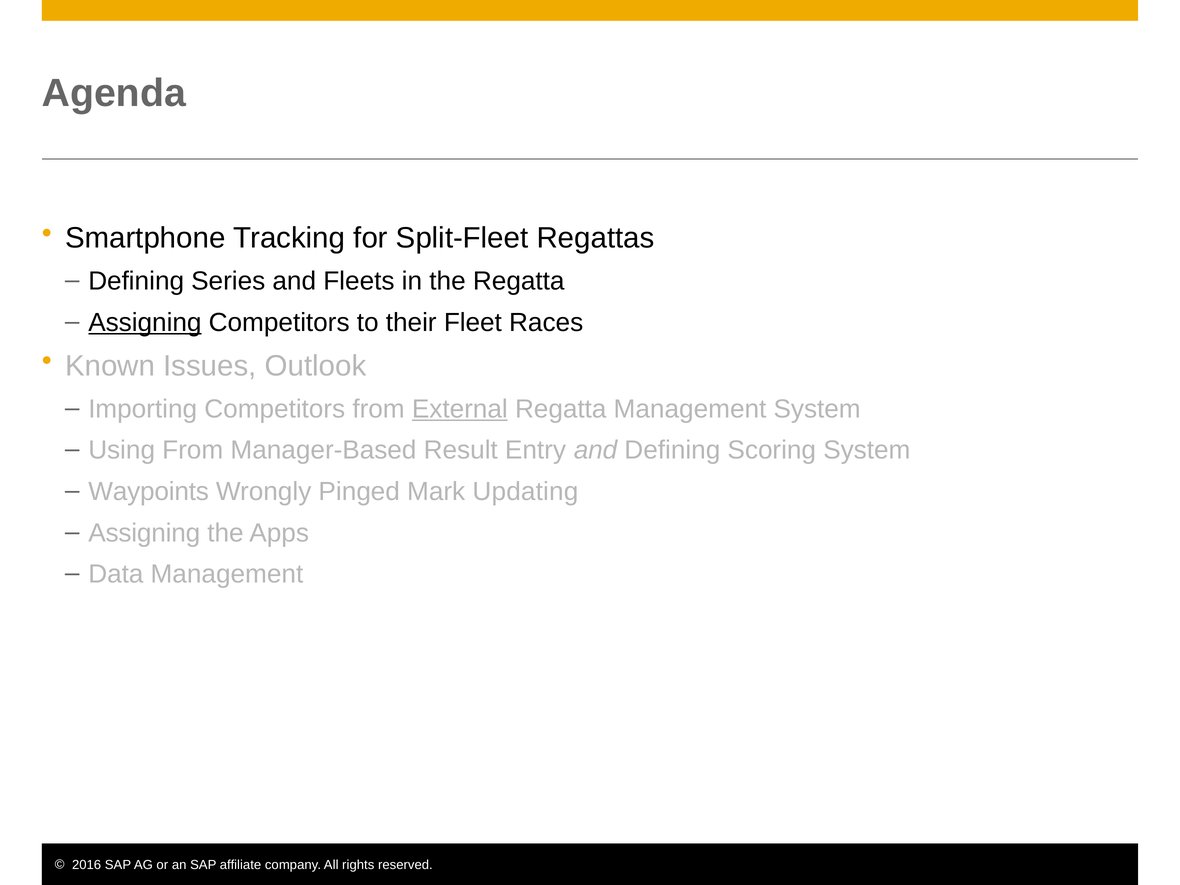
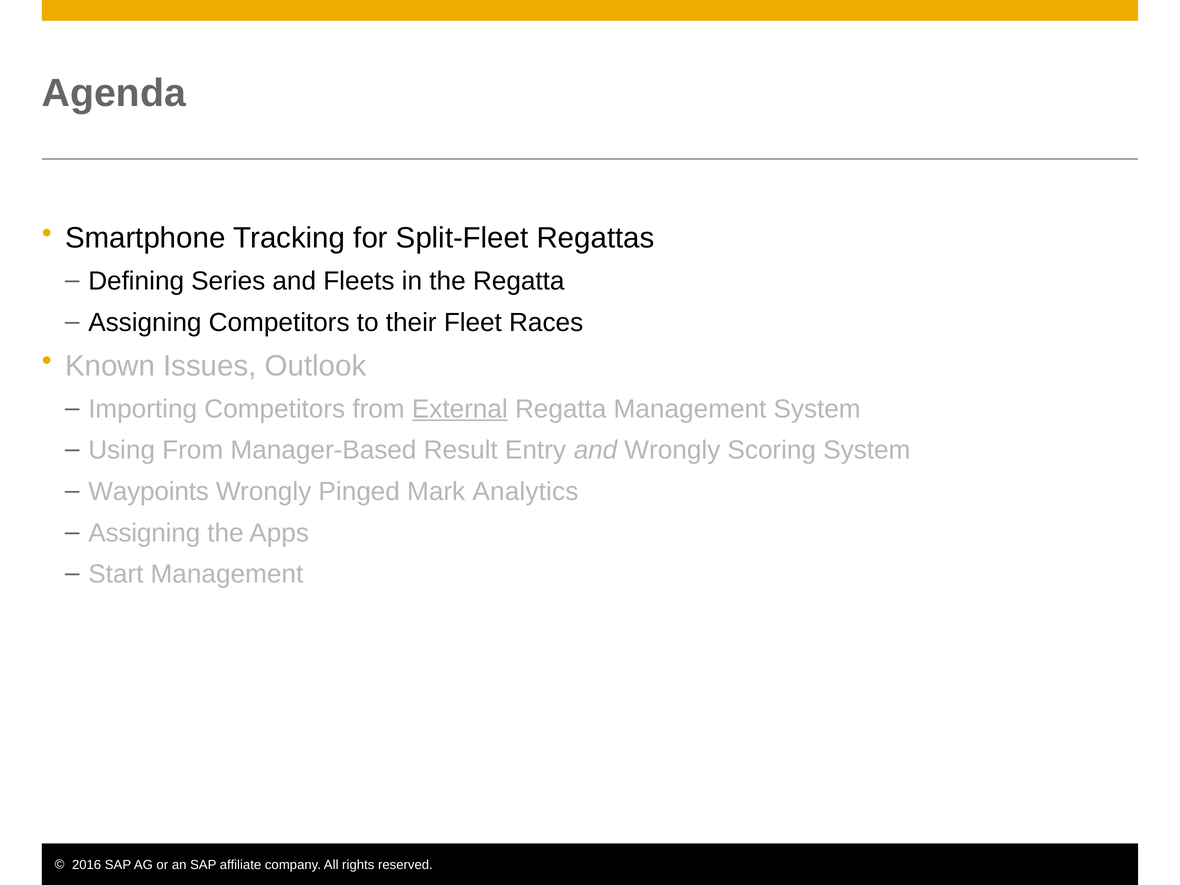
Assigning underline: present -> none (145, 322)
and Defining: Defining -> Wrongly (672, 450)
Updating: Updating -> Analytics (525, 492)
Data: Data -> Start (116, 574)
